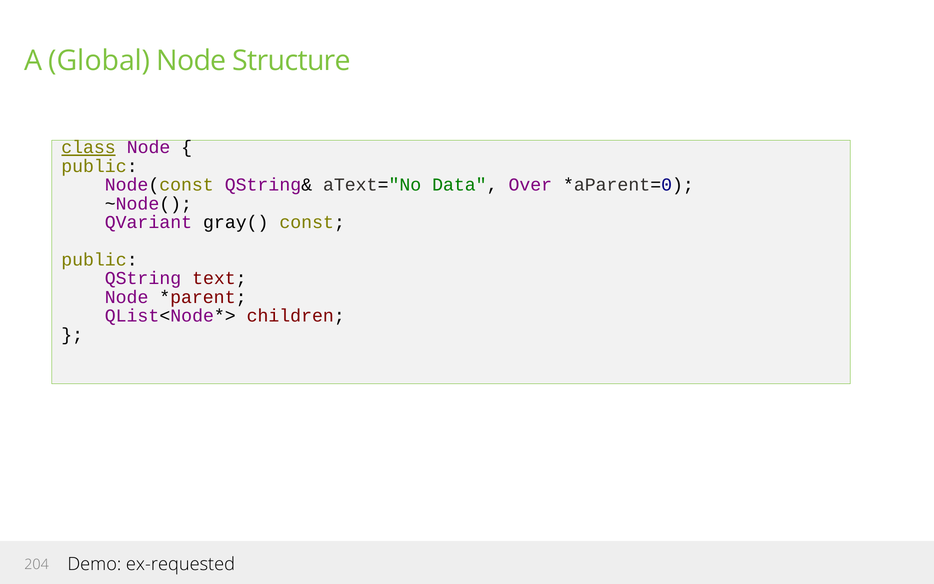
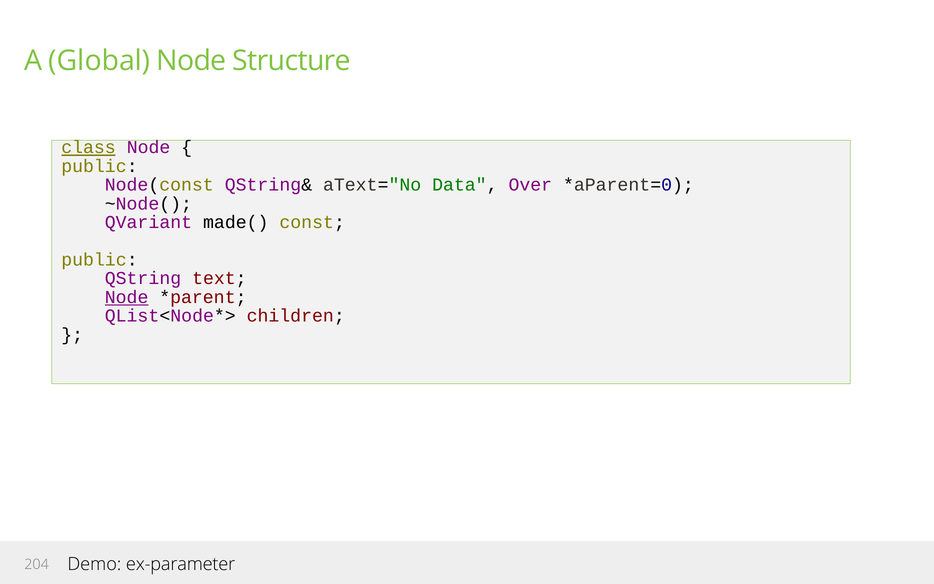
gray(: gray( -> made( (236, 222)
Node underline: none -> present (127, 297)
ex-requested: ex-requested -> ex-parameter (181, 564)
